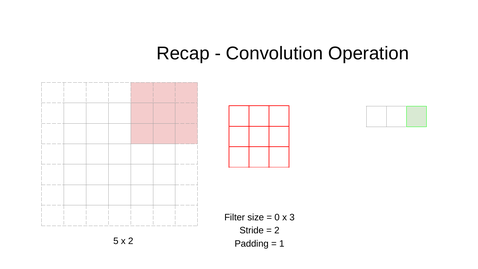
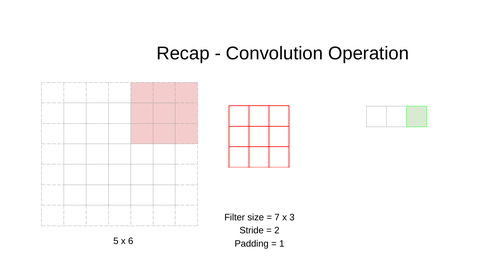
0: 0 -> 7 (277, 217)
x 2: 2 -> 6 (131, 241)
